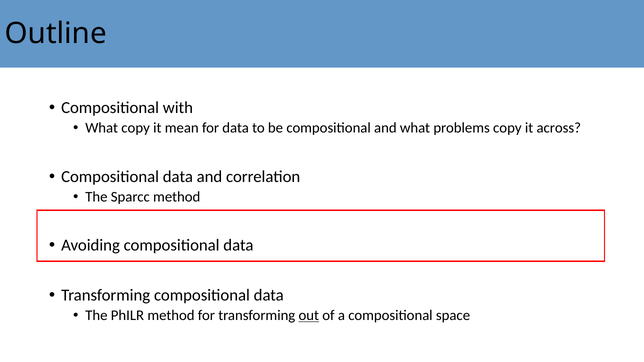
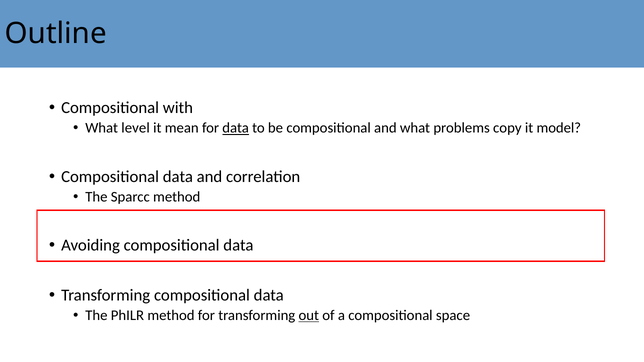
What copy: copy -> level (136, 128)
data underline: none -> present (236, 128)
across: across -> model (559, 128)
